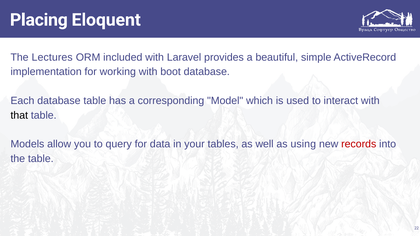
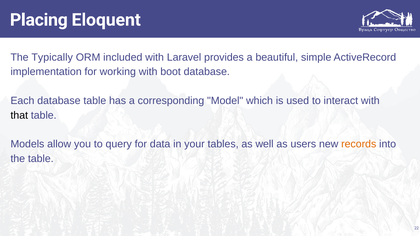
Lectures: Lectures -> Typically (52, 57)
using: using -> users (303, 144)
records colour: red -> orange (359, 144)
